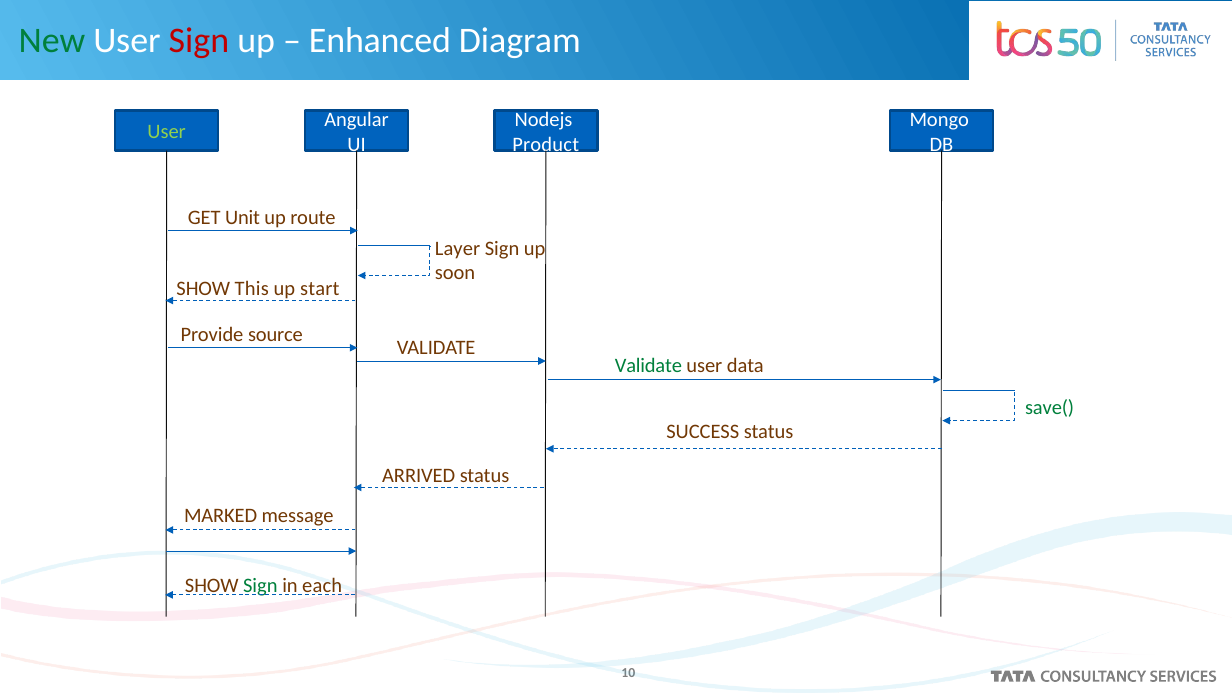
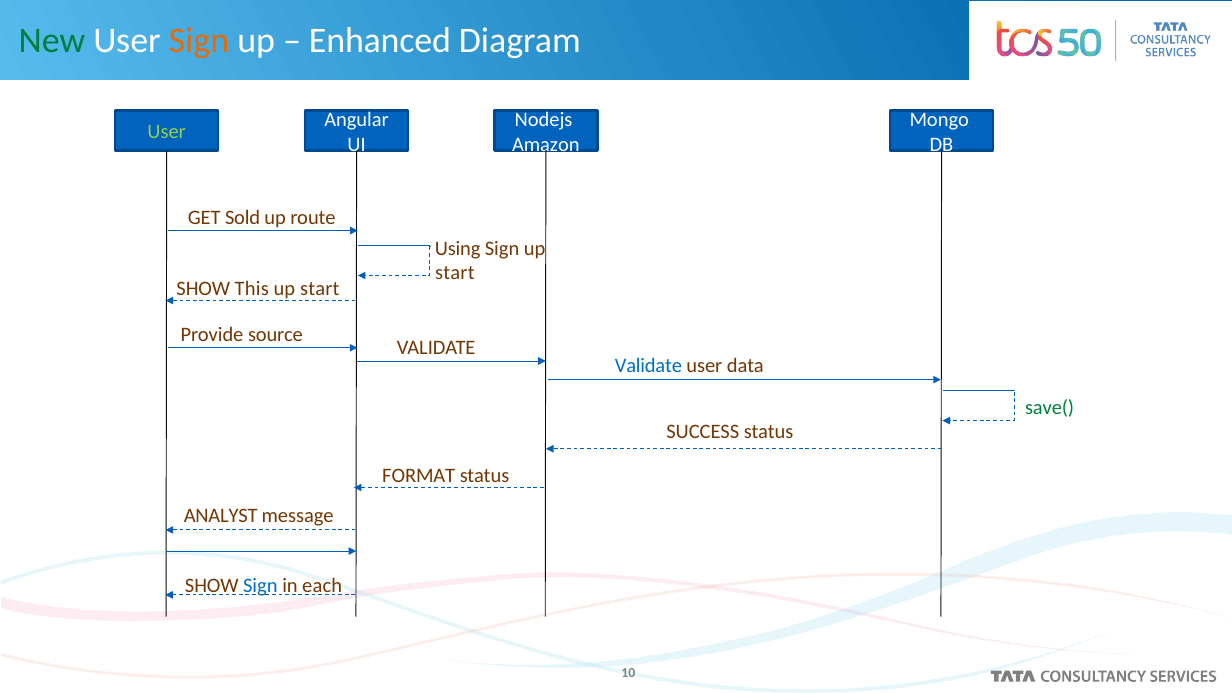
Sign colour: red -> orange (199, 41)
Product: Product -> Amazon (546, 144)
Unit: Unit -> Sold (243, 217)
Layer: Layer -> Using (458, 249)
soon: soon -> start (455, 273)
Validate colour: green -> blue (648, 366)
ARRIVED: ARRIVED -> FORMAT (419, 475)
MARKED: MARKED -> ANALYST (221, 515)
Sign colour: green -> blue (260, 585)
